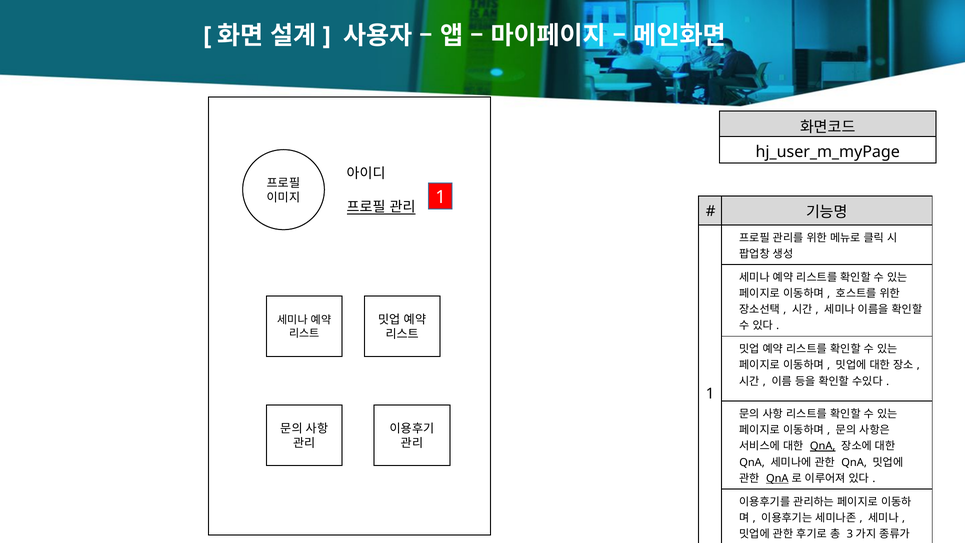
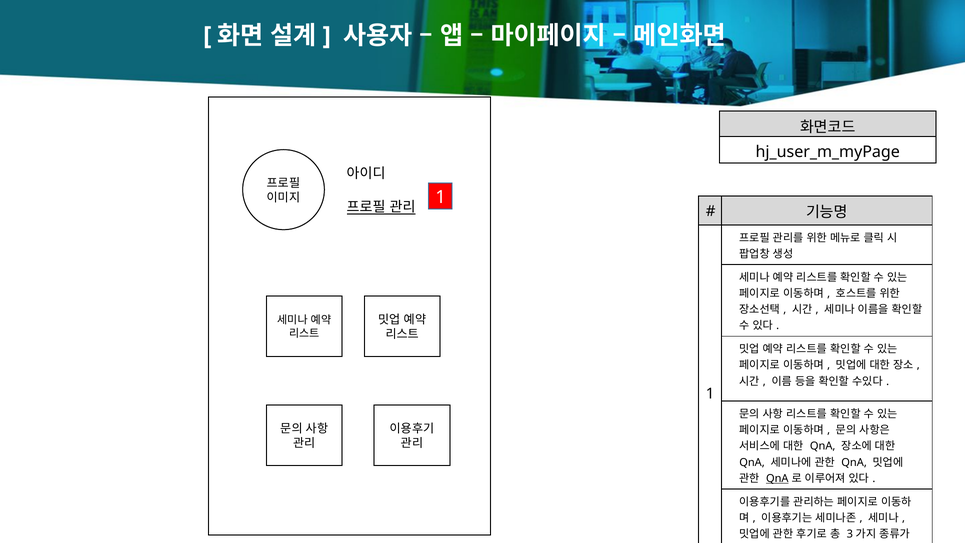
QnA underline: present -> none (823, 446)
